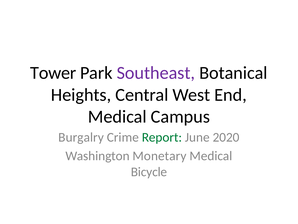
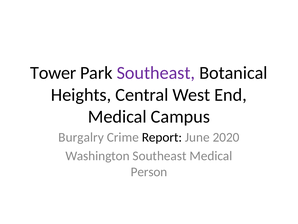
Report colour: green -> black (162, 137)
Washington Monetary: Monetary -> Southeast (160, 156)
Bicycle: Bicycle -> Person (149, 171)
